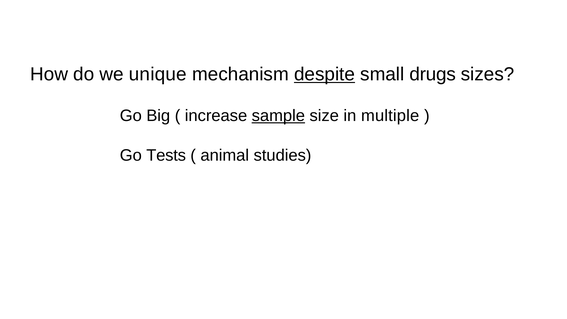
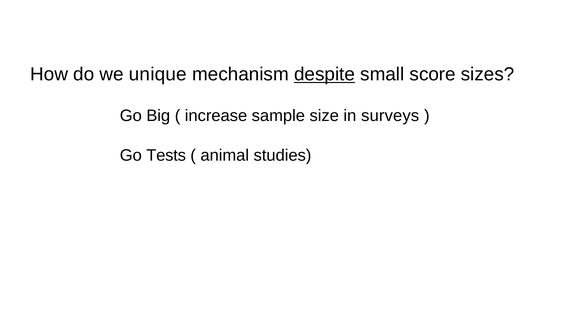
drugs: drugs -> score (433, 74)
sample underline: present -> none (278, 116)
multiple: multiple -> surveys (390, 116)
